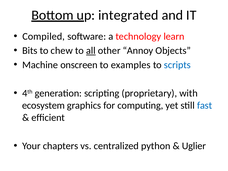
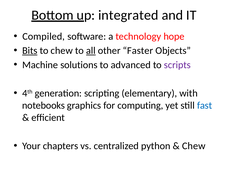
learn: learn -> hope (174, 36)
Bits underline: none -> present (30, 51)
Annoy: Annoy -> Faster (138, 51)
onscreen: onscreen -> solutions (79, 65)
examples: examples -> advanced (131, 65)
scripts colour: blue -> purple (177, 65)
proprietary: proprietary -> elementary (149, 93)
ecosystem: ecosystem -> notebooks (43, 105)
Uglier: Uglier -> Chew (194, 146)
